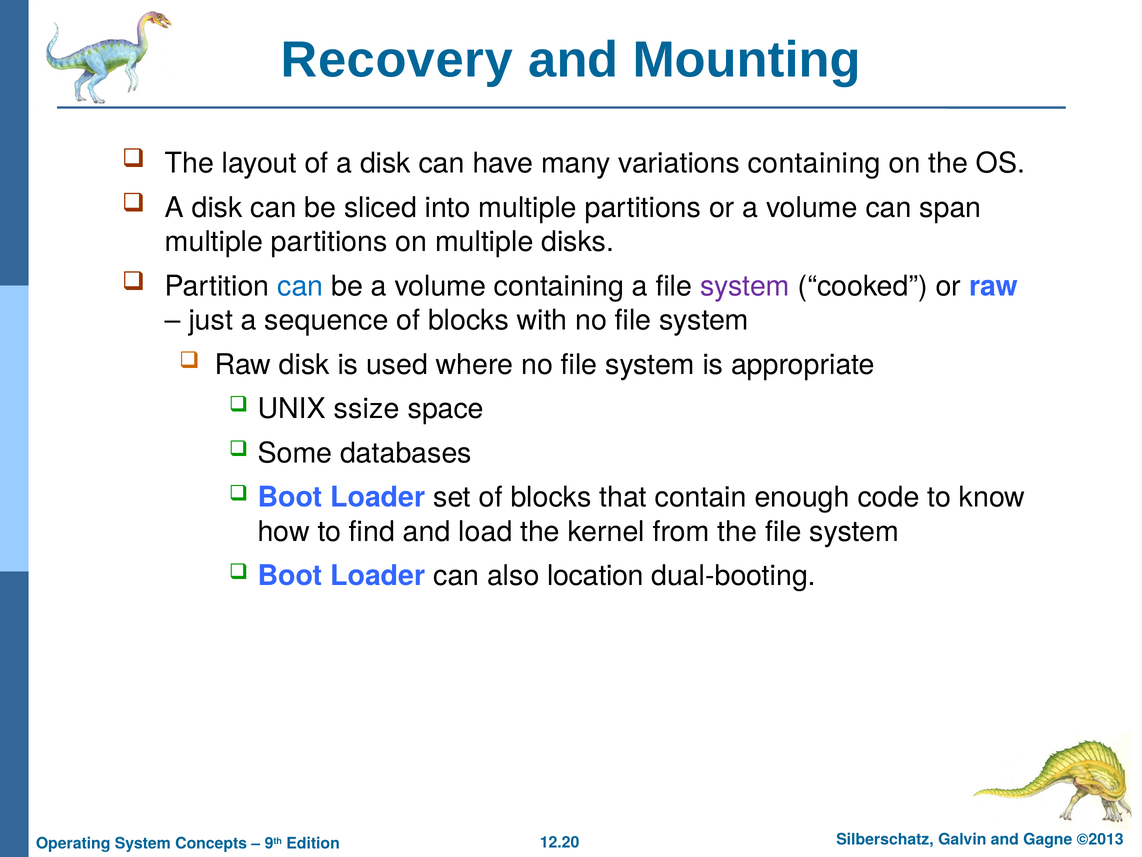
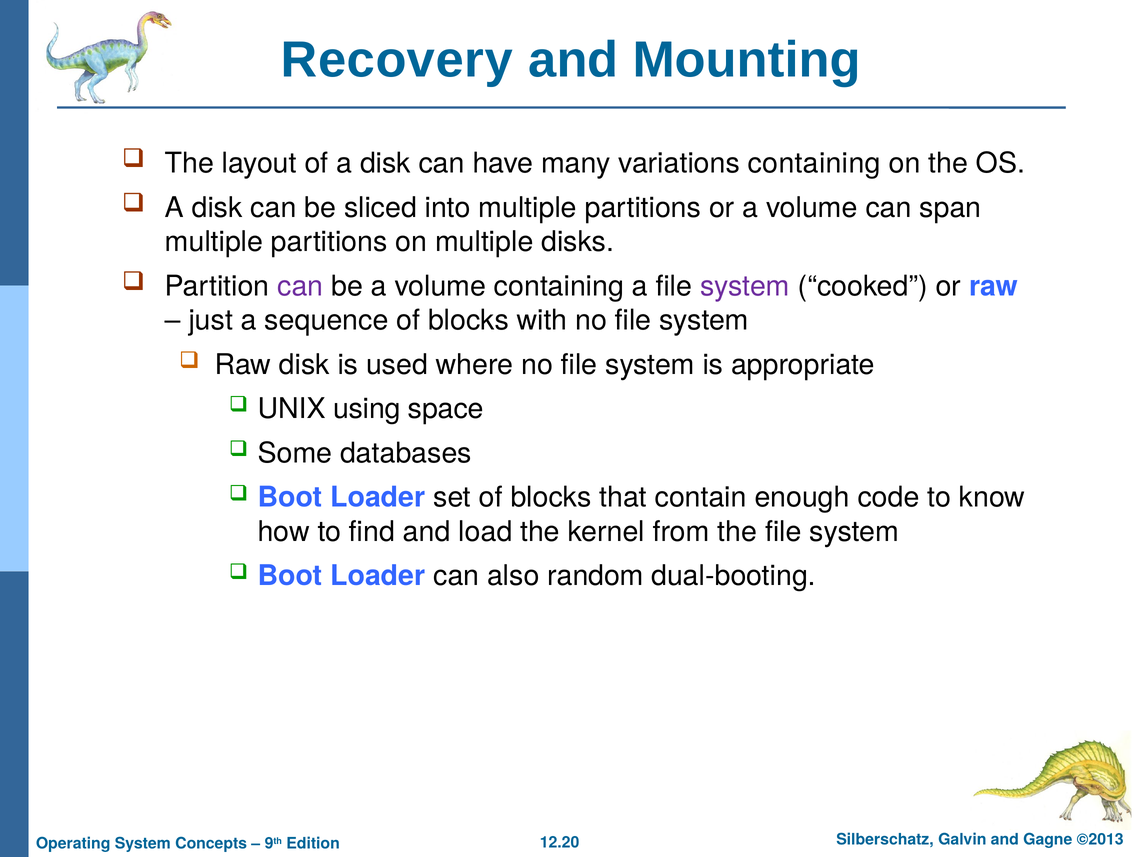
can colour: blue -> purple (300, 286)
ssize: ssize -> using (367, 409)
location: location -> random (595, 576)
